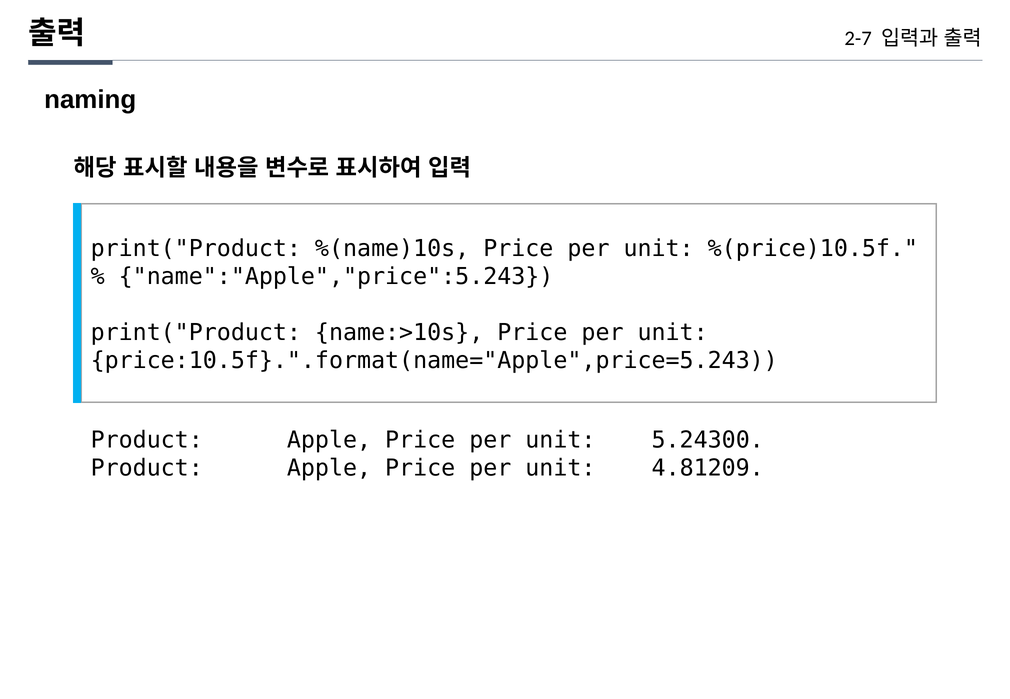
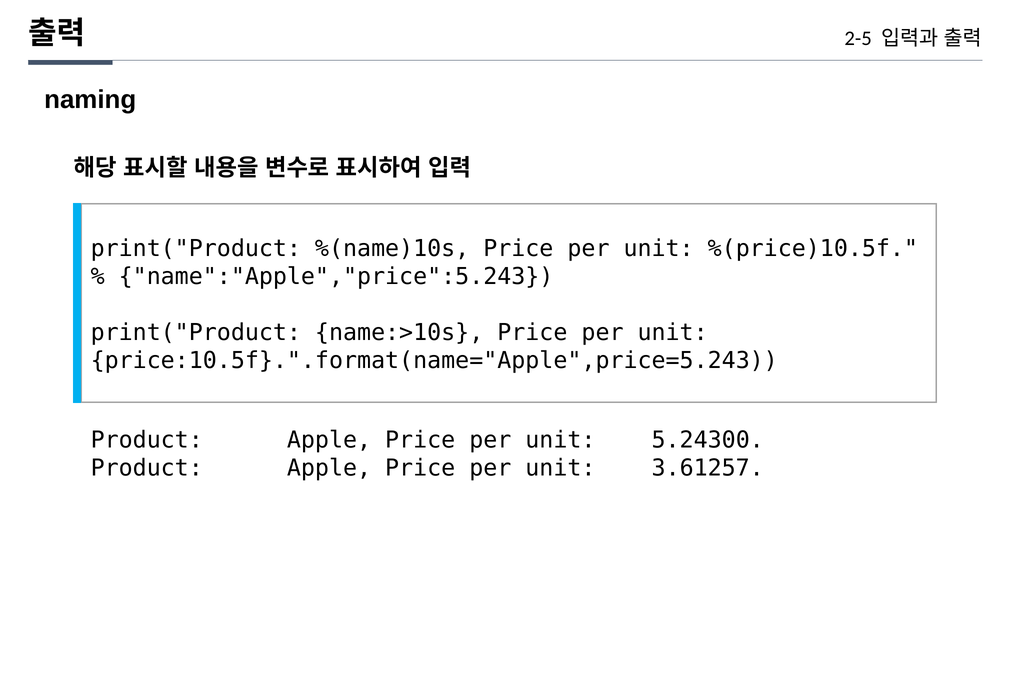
2-7: 2-7 -> 2-5 (858, 38)
4.81209: 4.81209 -> 3.61257 (708, 468)
